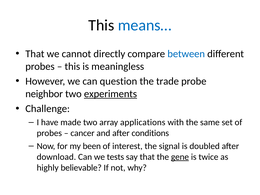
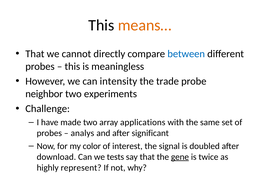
means… colour: blue -> orange (145, 25)
question: question -> intensity (118, 81)
experiments underline: present -> none (110, 94)
cancer: cancer -> analys (82, 133)
conditions: conditions -> significant (150, 133)
been: been -> color (92, 146)
believable: believable -> represent (81, 168)
